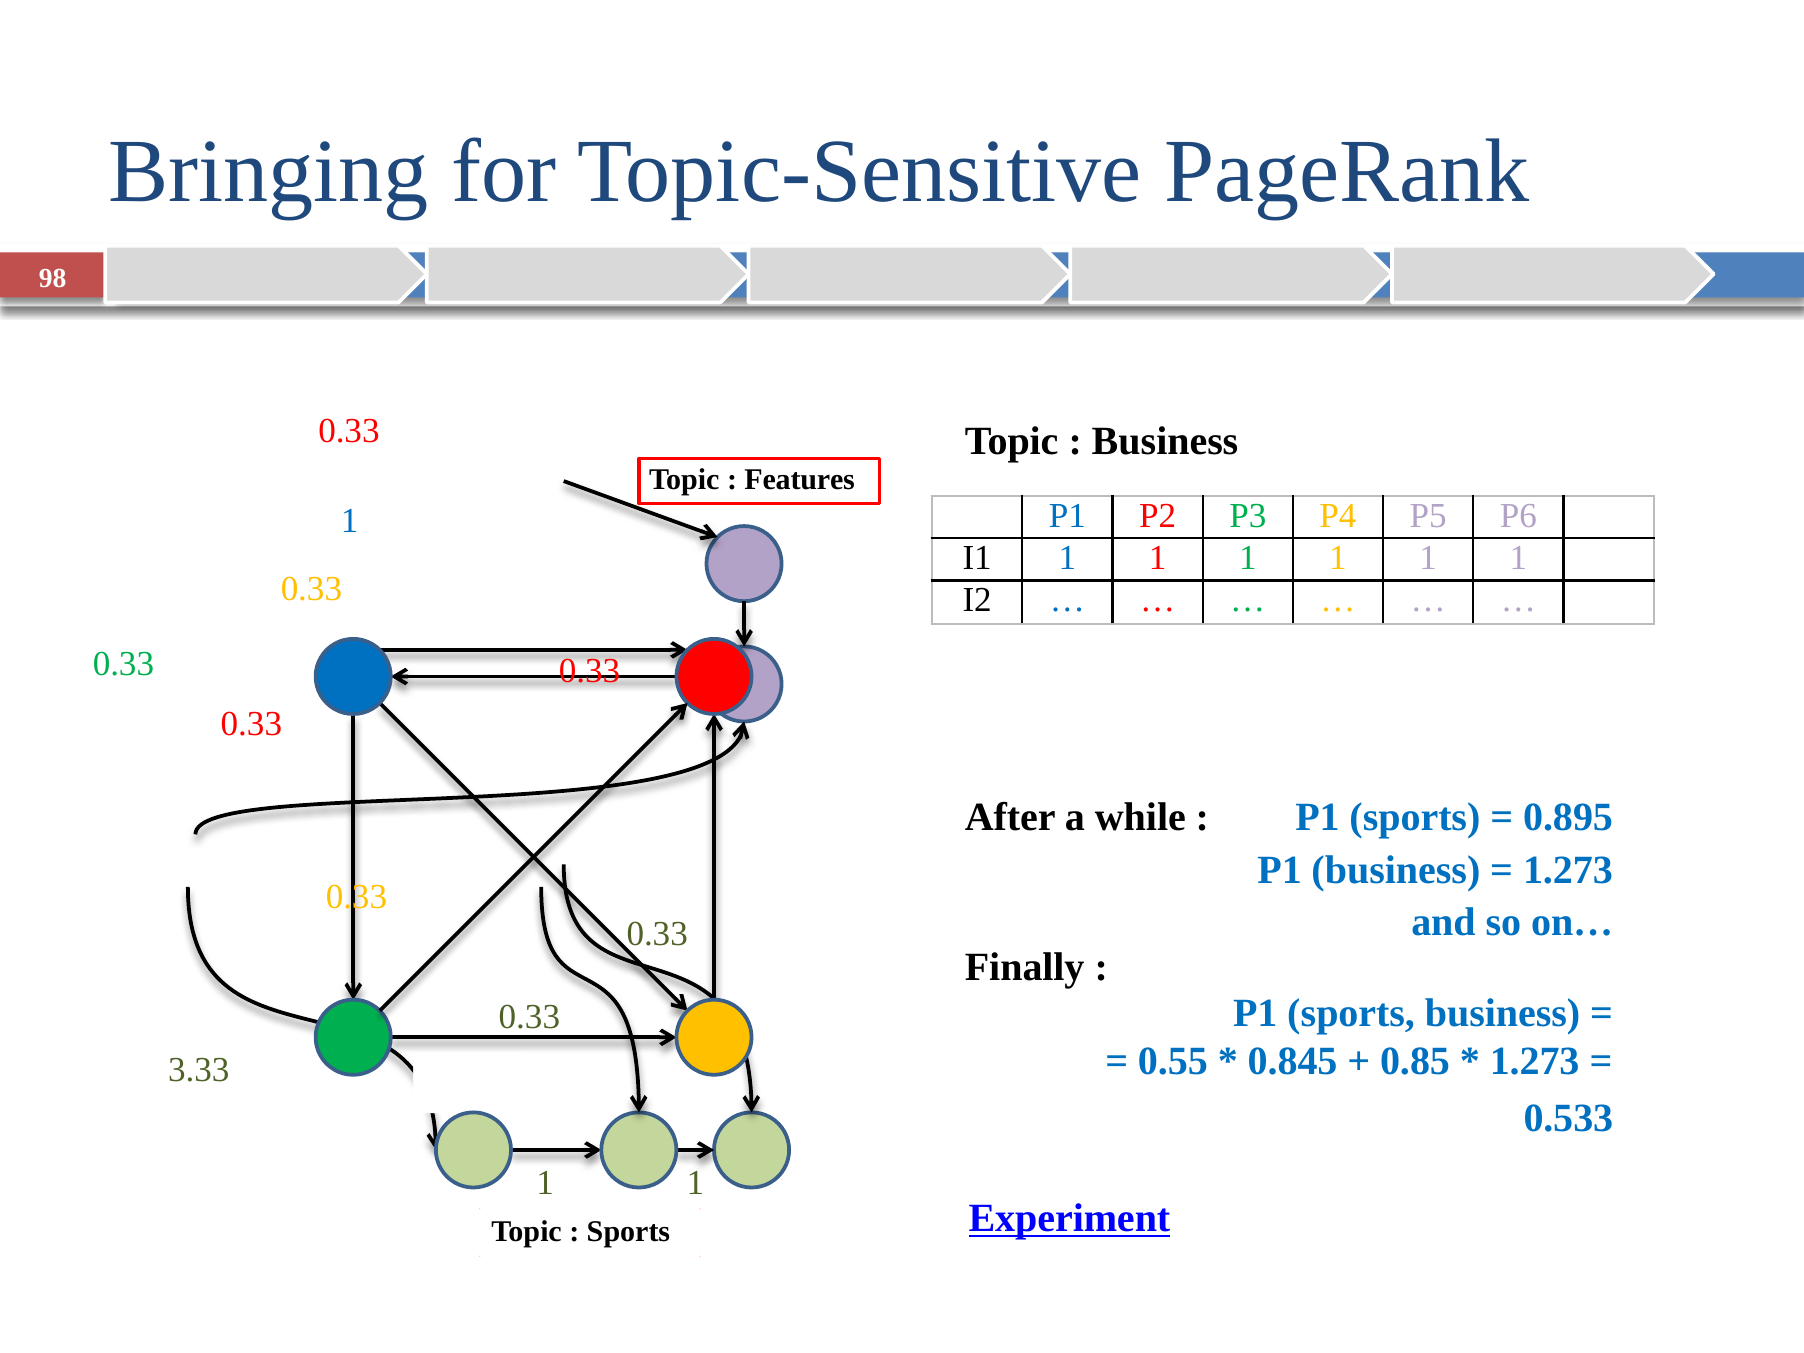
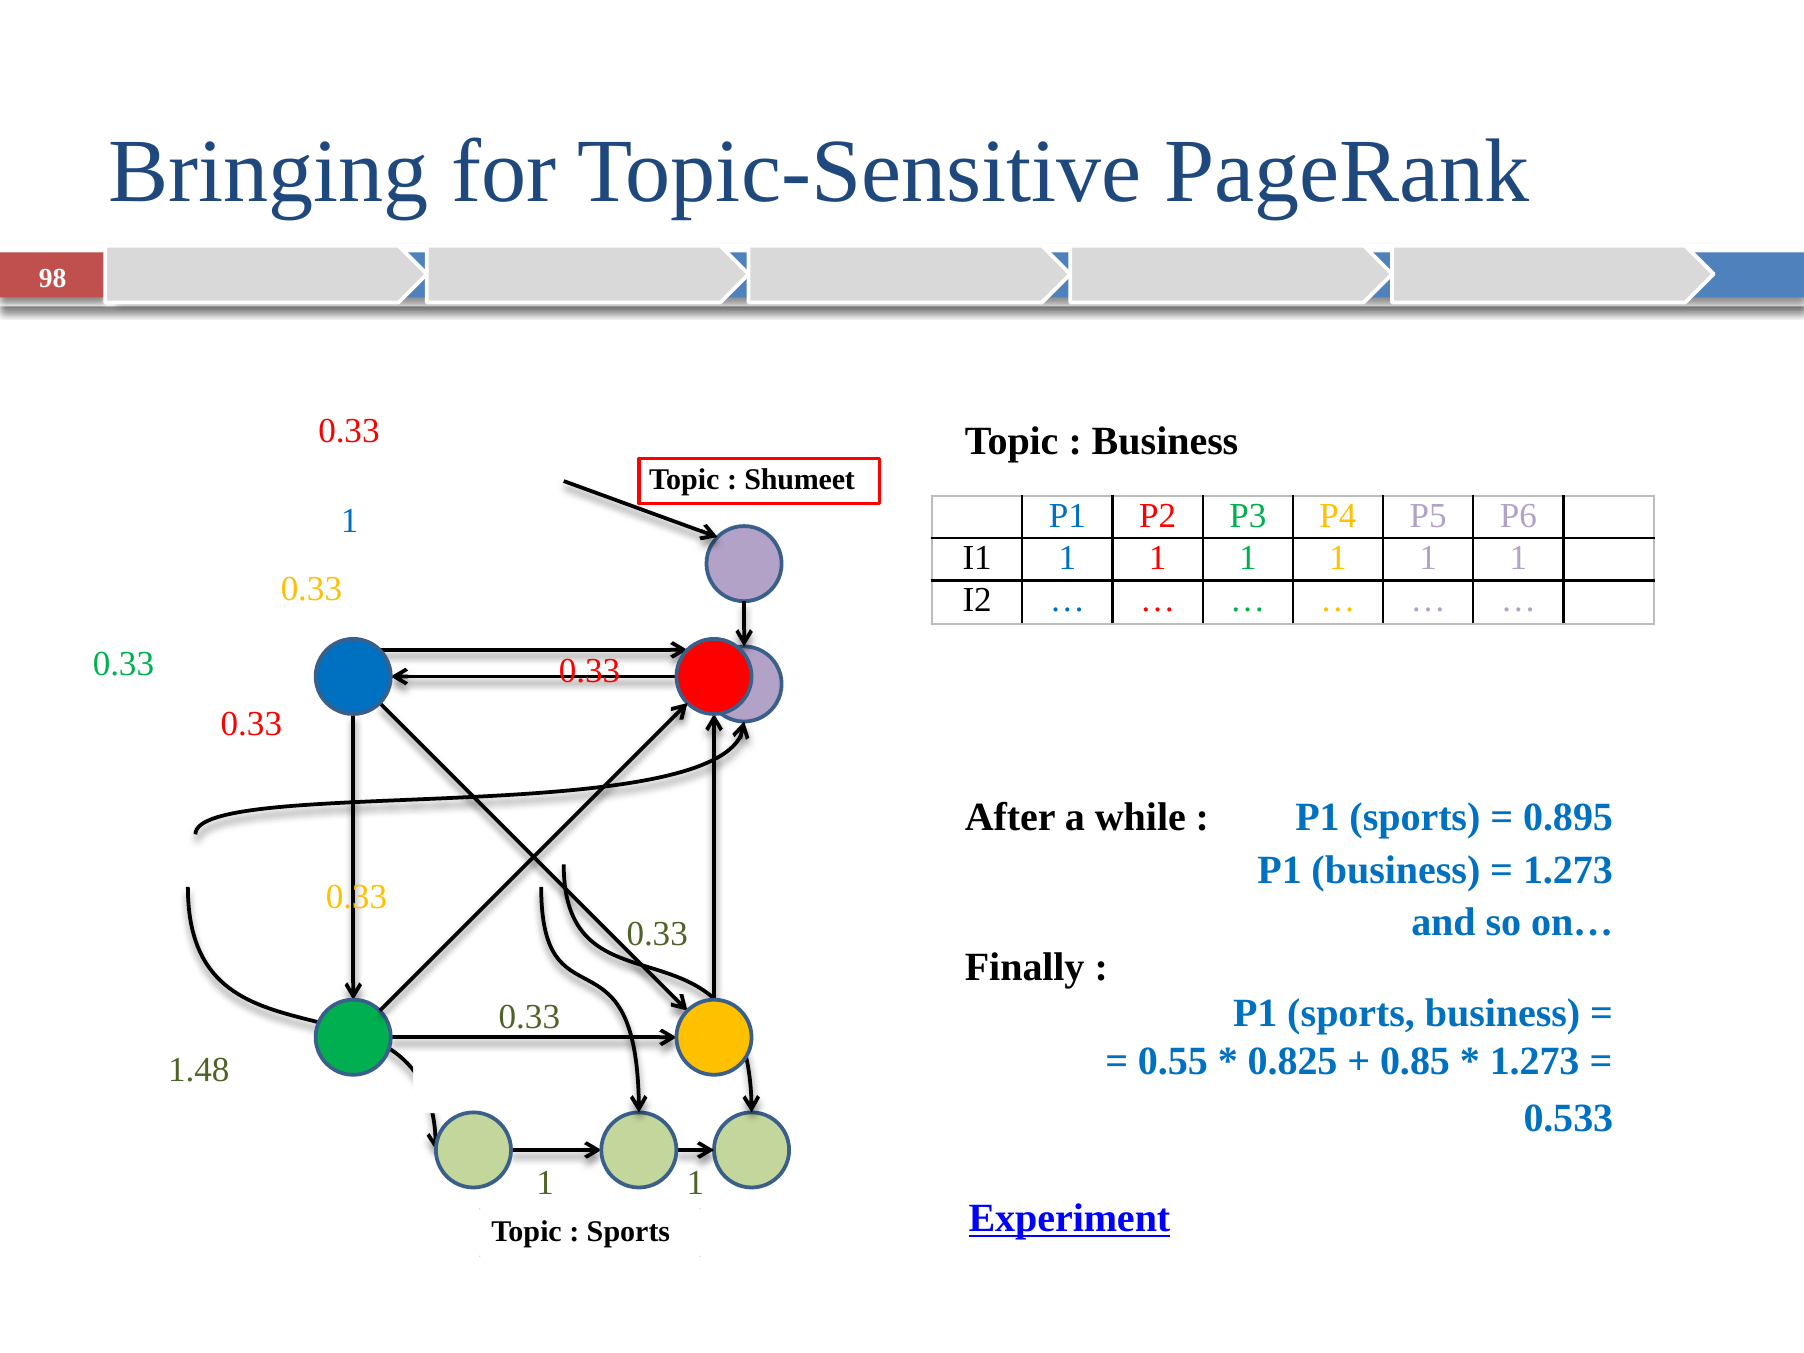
Features: Features -> Shumeet (800, 480)
0.845: 0.845 -> 0.825 (1293, 1061)
3.33: 3.33 -> 1.48 (199, 1070)
